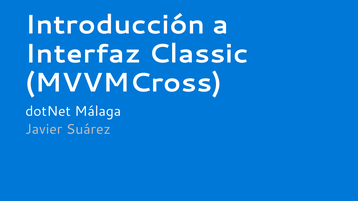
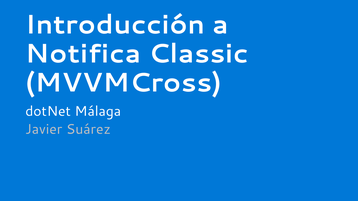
Interfaz: Interfaz -> Notifica (83, 54)
